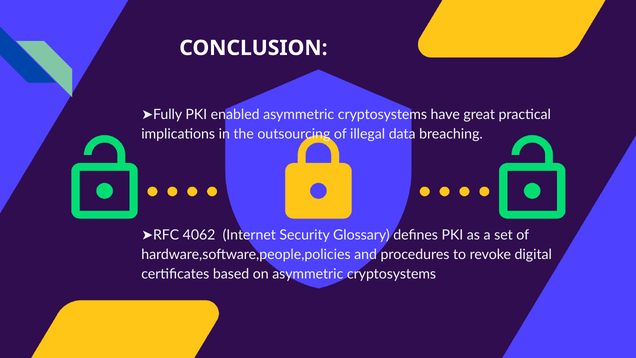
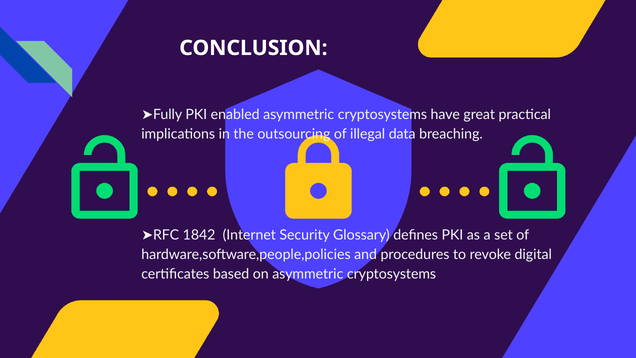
4062: 4062 -> 1842 (199, 235)
